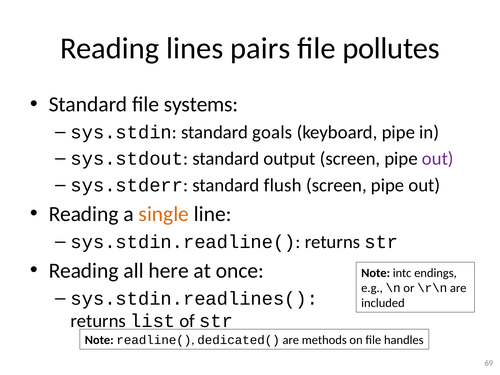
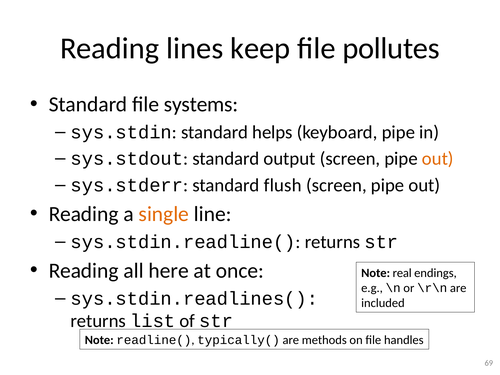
pairs: pairs -> keep (260, 48)
goals: goals -> helps (272, 132)
out colour: purple -> orange (438, 159)
intc: intc -> real (402, 273)
dedicated(: dedicated( -> typically( (239, 340)
